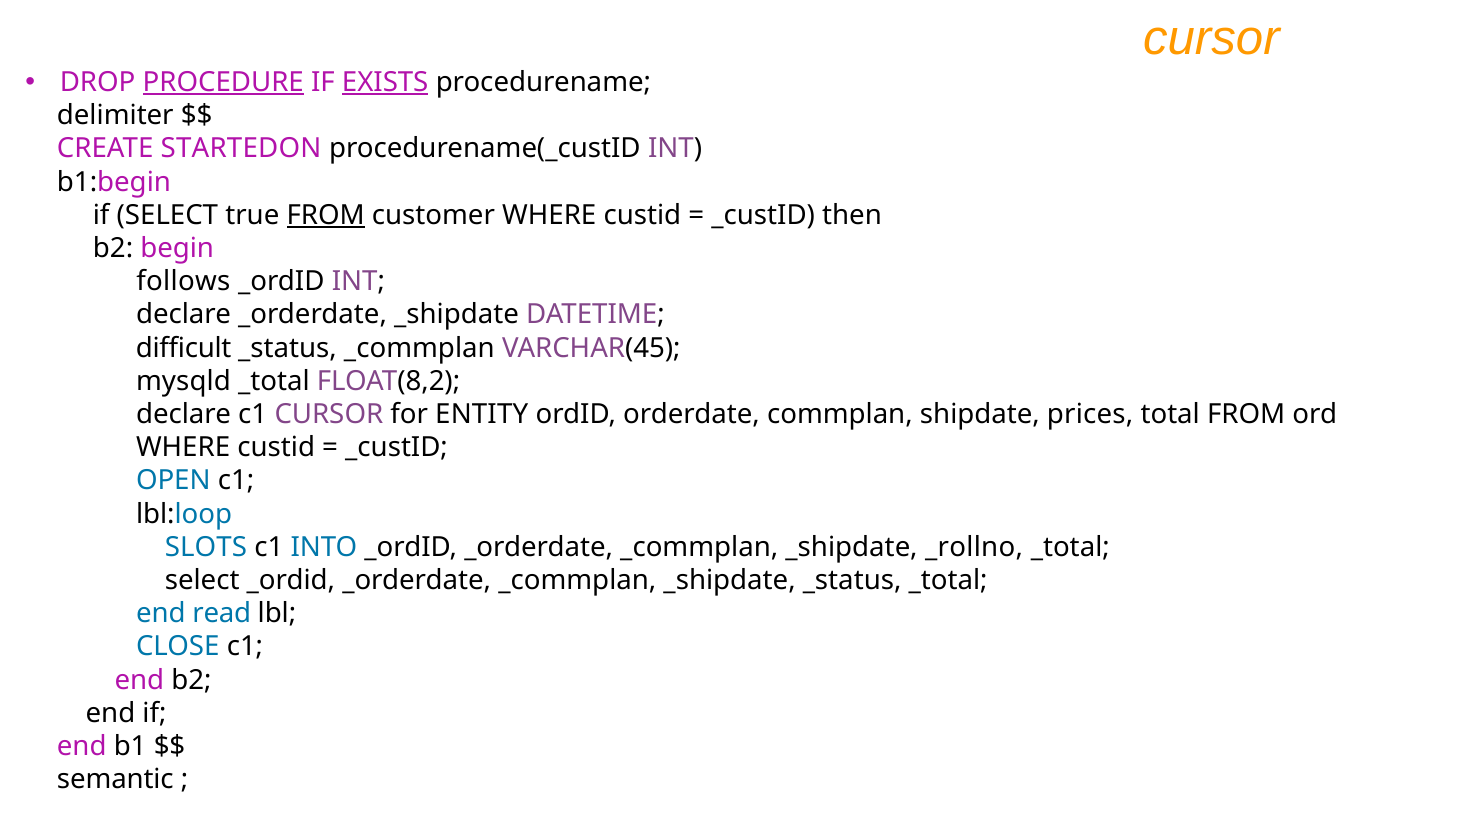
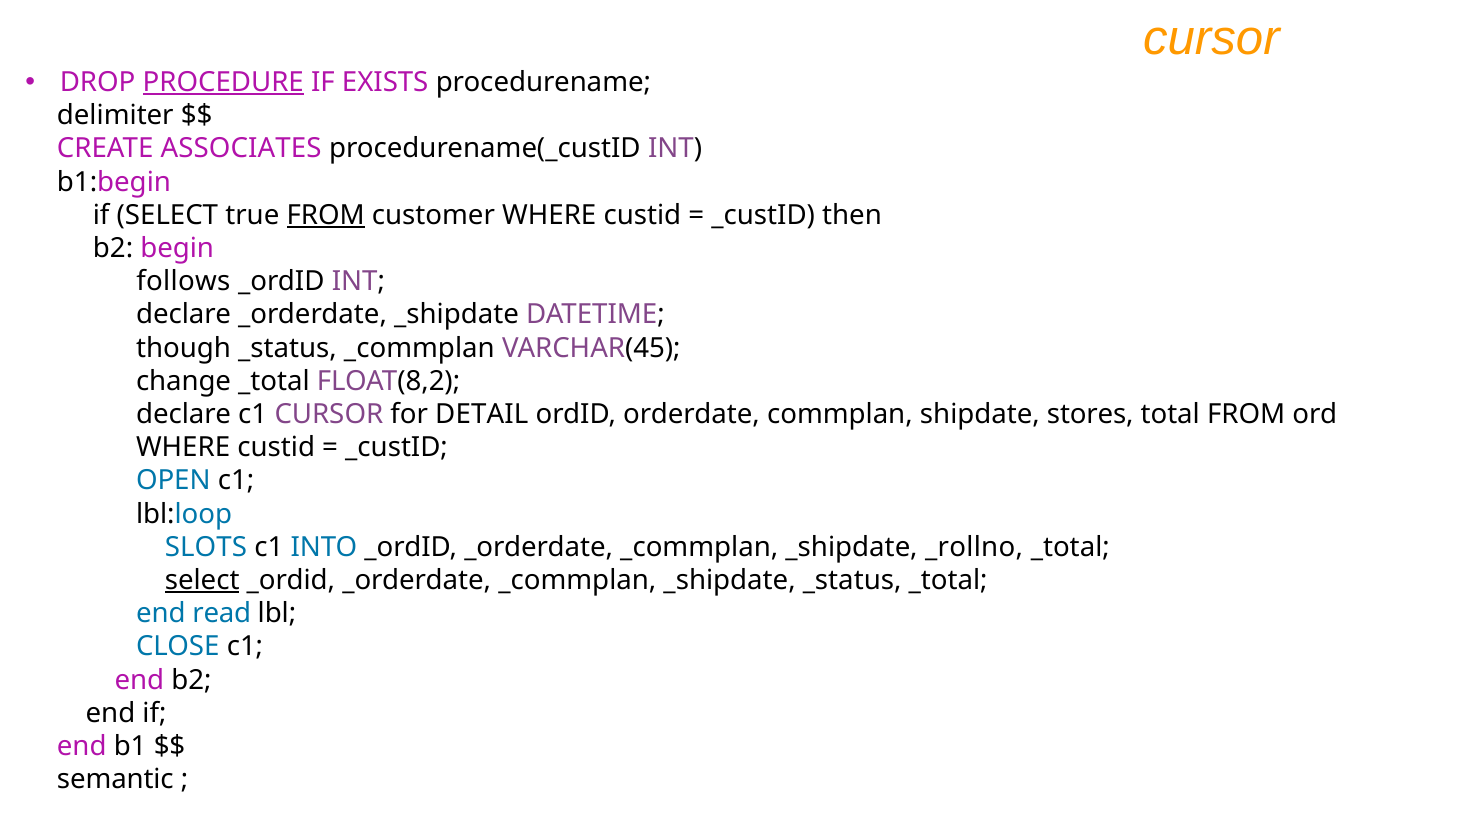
EXISTS underline: present -> none (385, 82)
STARTEDON: STARTEDON -> ASSOCIATES (241, 149)
difficult: difficult -> though (183, 348)
mysqld: mysqld -> change (184, 381)
ENTITY: ENTITY -> DETAIL (482, 414)
prices: prices -> stores (1090, 414)
select underline: none -> present (202, 580)
